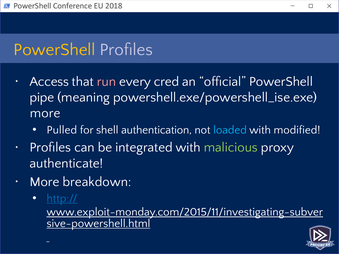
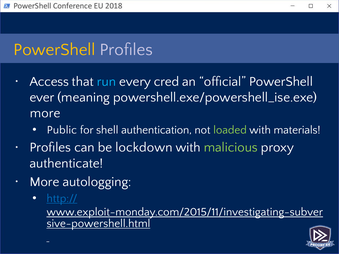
run colour: pink -> light blue (106, 82)
pipe: pipe -> ever (42, 97)
Pulled: Pulled -> Public (62, 130)
loaded colour: light blue -> light green (230, 130)
modified: modified -> materials (297, 130)
integrated: integrated -> lockdown (144, 148)
breakdown: breakdown -> autologging (97, 182)
